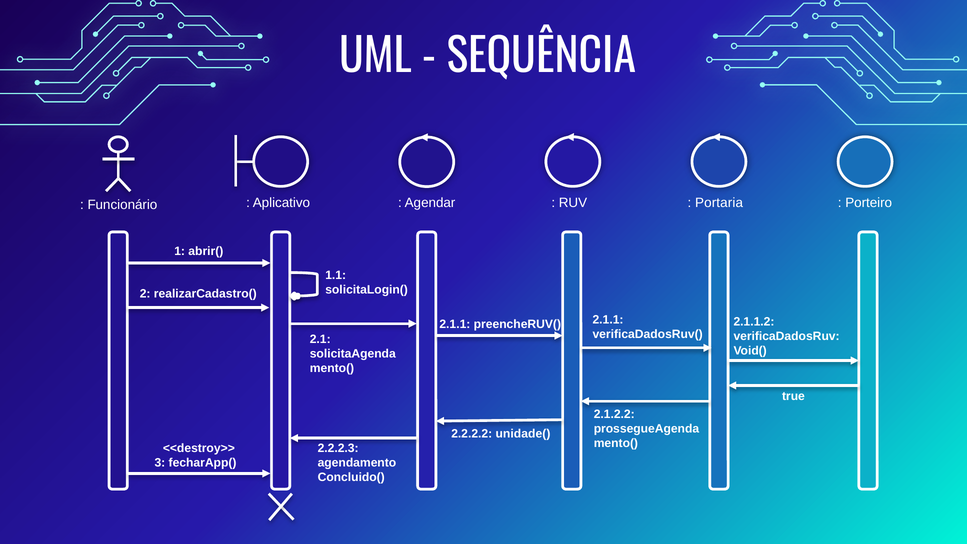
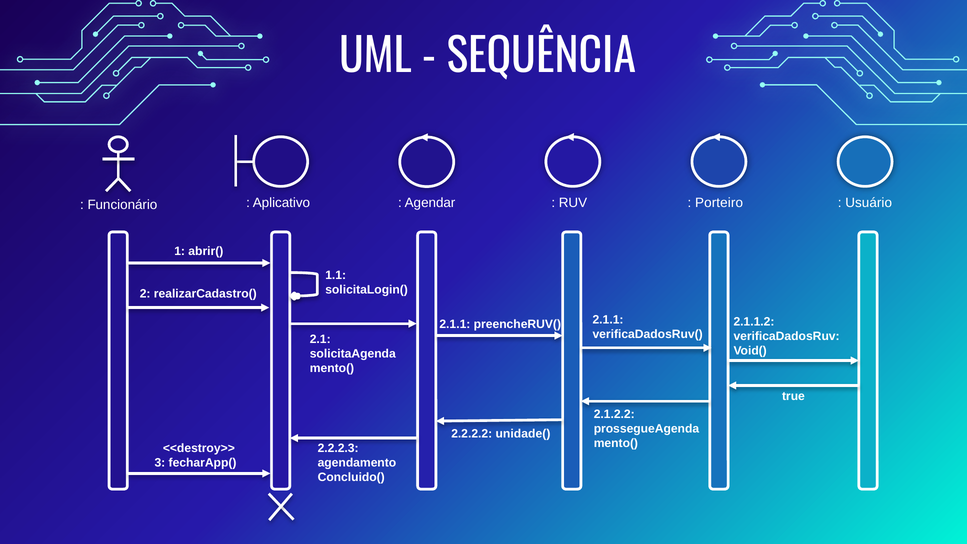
Portaria: Portaria -> Porteiro (719, 203)
Porteiro: Porteiro -> Usuário (869, 203)
